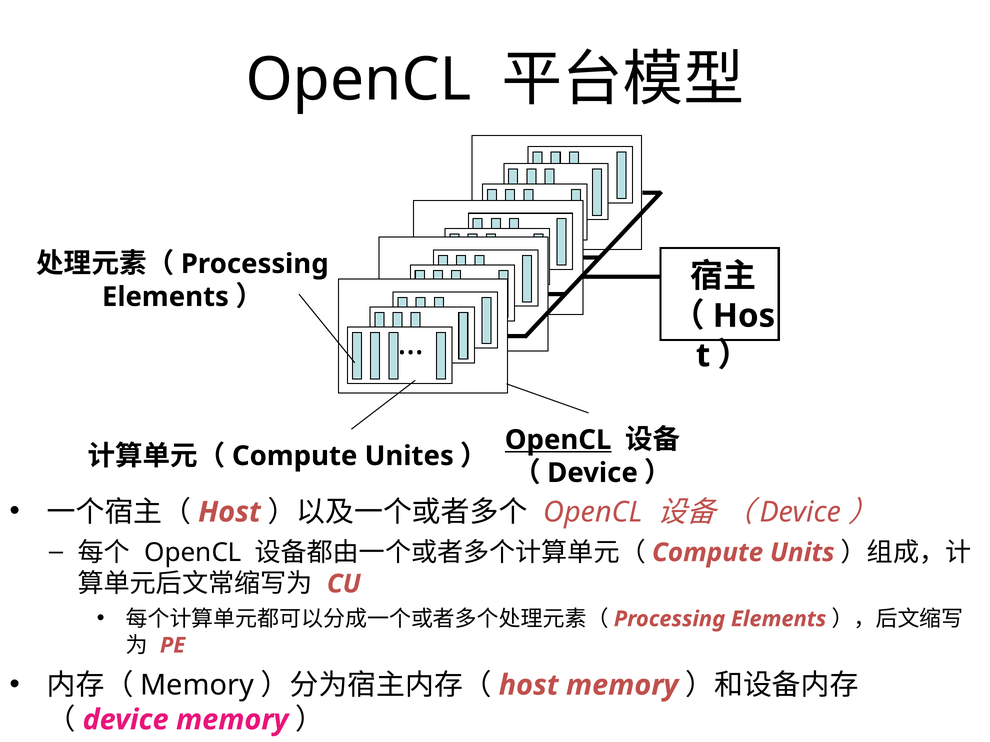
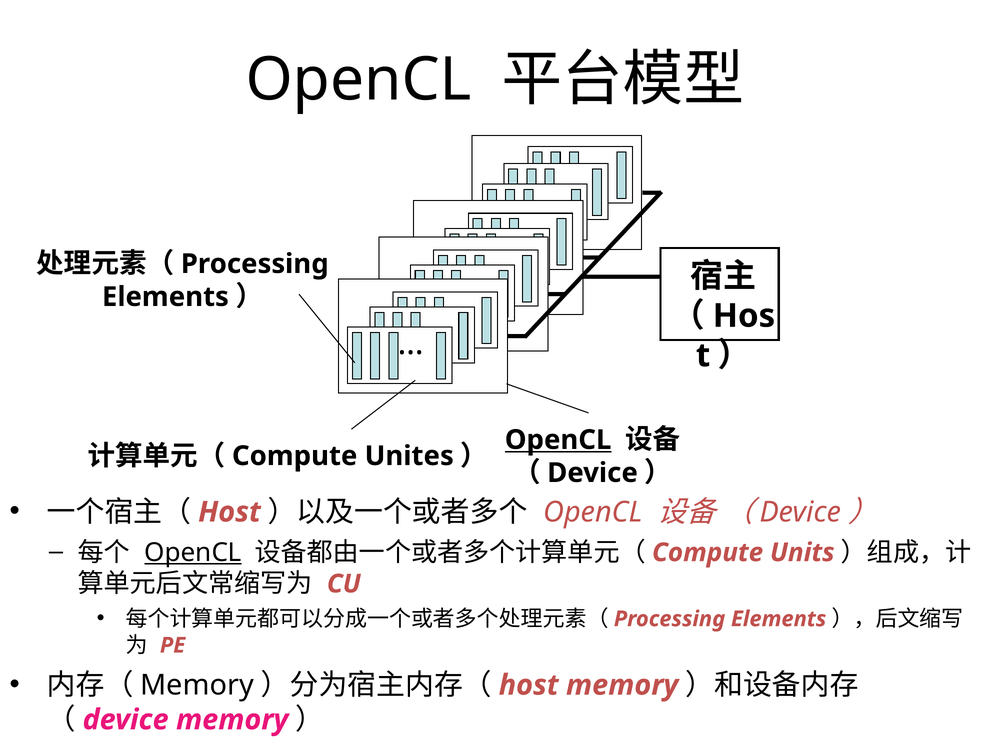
OpenCL underline: none -> present (193, 553)
